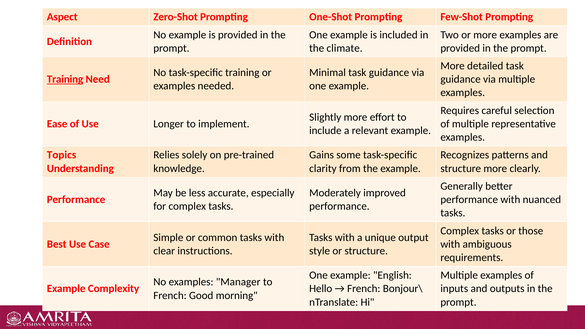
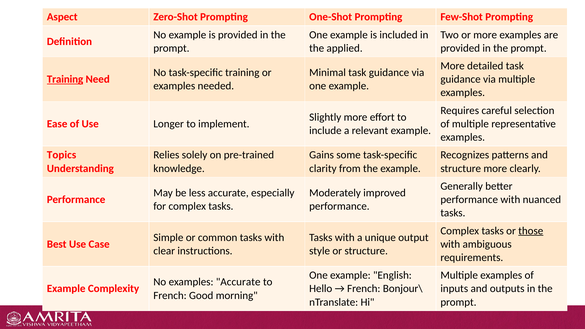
climate: climate -> applied (345, 48)
those underline: none -> present (531, 231)
examples Manager: Manager -> Accurate (238, 282)
